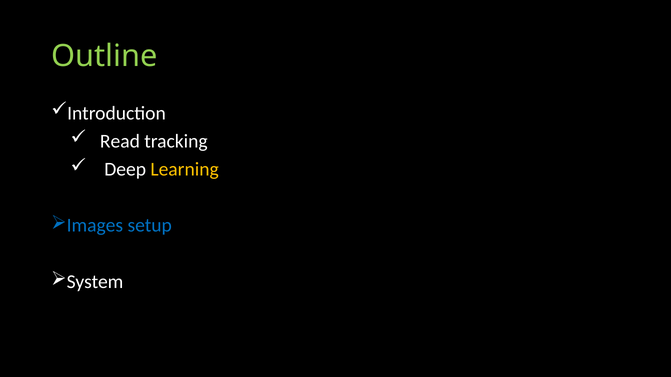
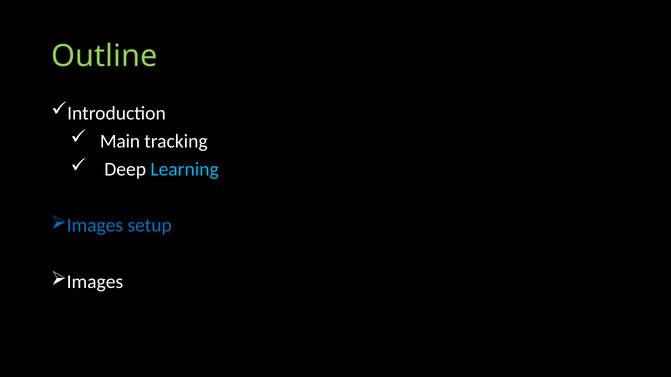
Read: Read -> Main (120, 142)
Learning colour: yellow -> light blue (185, 170)
System: System -> Images (95, 282)
